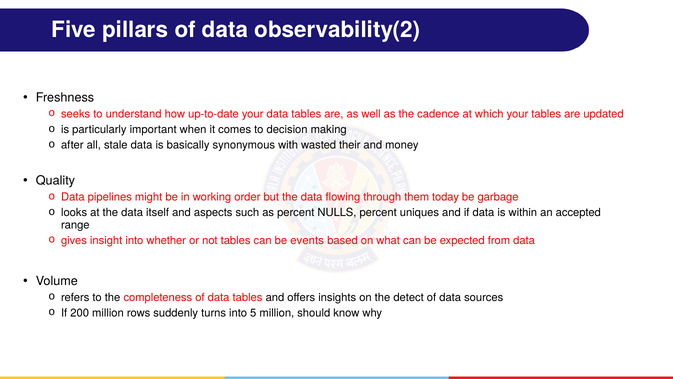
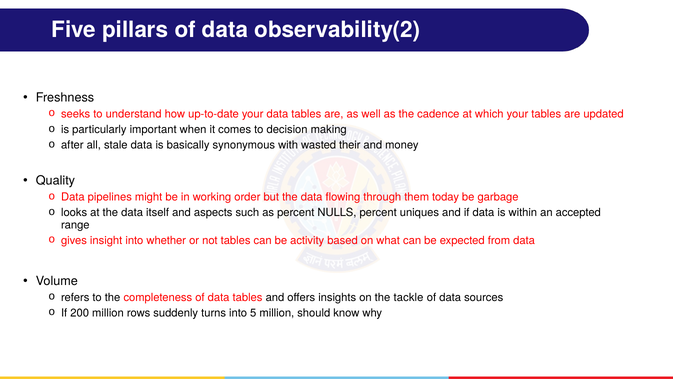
events: events -> activity (307, 240)
detect: detect -> tackle (409, 297)
